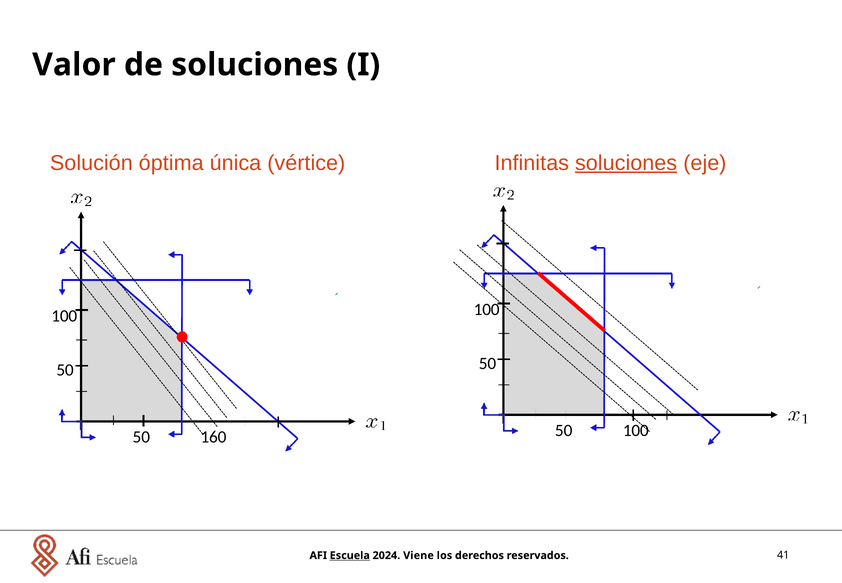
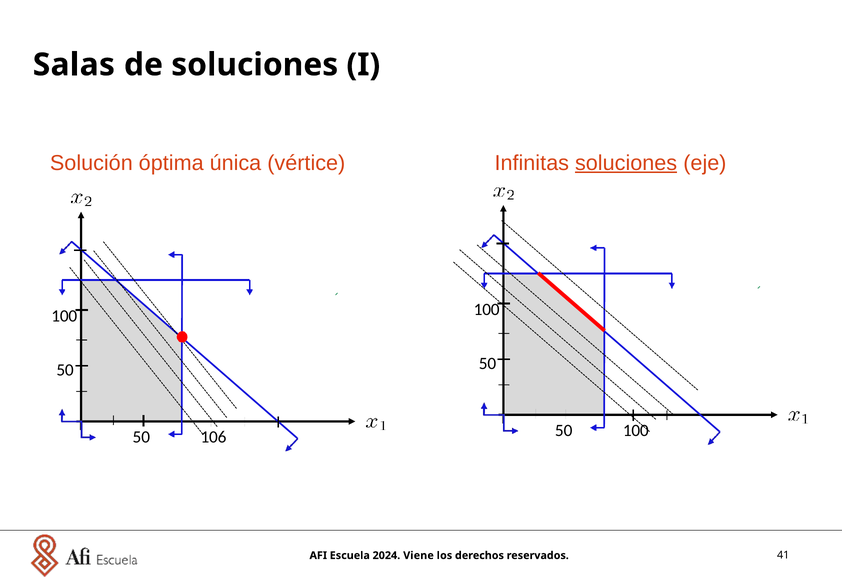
Valor: Valor -> Salas (74, 65)
160: 160 -> 106 (213, 437)
Escuela underline: present -> none (350, 555)
